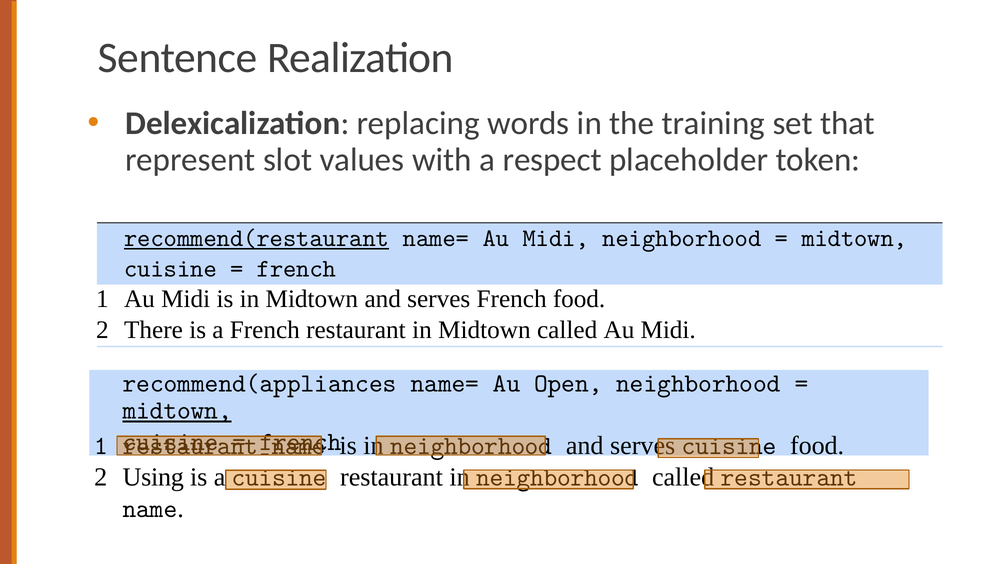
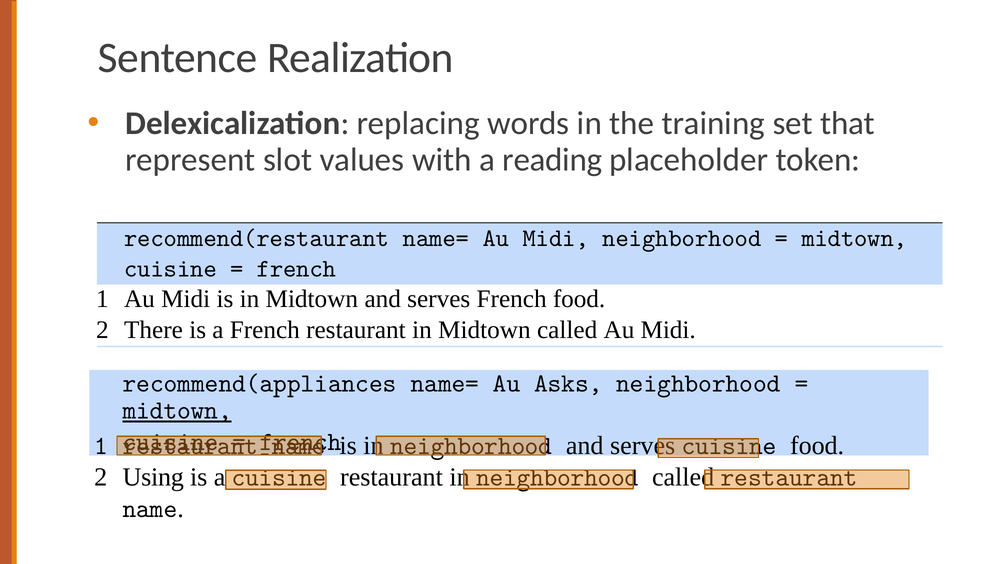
respect: respect -> reading (552, 160)
recommend(restaurant underline: present -> none (257, 238)
Open: Open -> Asks (568, 383)
